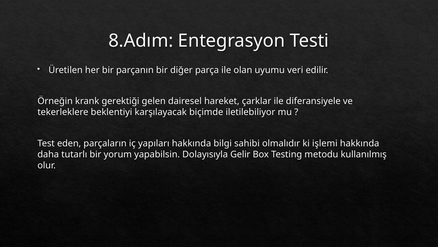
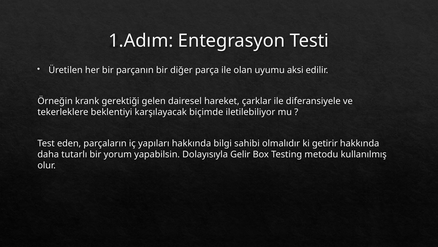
8.Adım: 8.Adım -> 1.Adım (141, 41)
veri: veri -> aksi (295, 70)
işlemi: işlemi -> getirir (325, 143)
